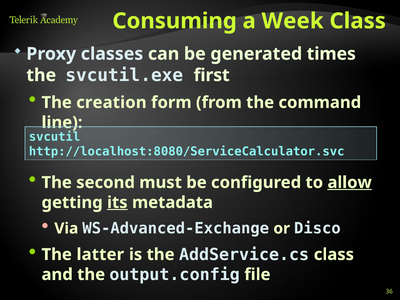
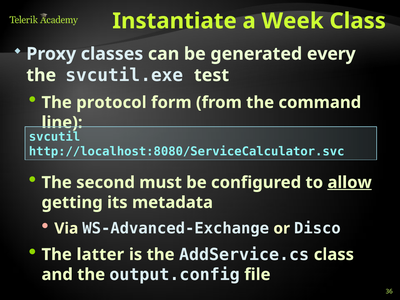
Consuming: Consuming -> Instantiate (175, 21)
times: times -> every (331, 54)
first: first -> test (212, 75)
creation: creation -> protocol (111, 102)
its underline: present -> none (117, 203)
